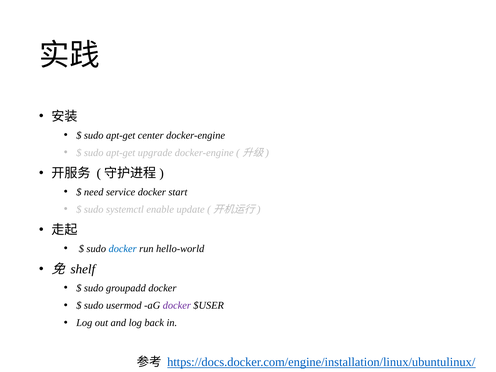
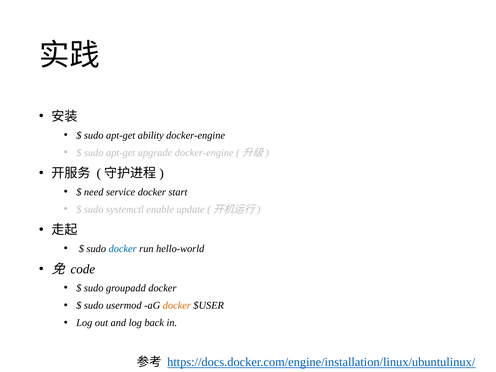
center: center -> ability (151, 135)
shelf: shelf -> code (83, 269)
docker colour: purple -> orange (177, 305)
